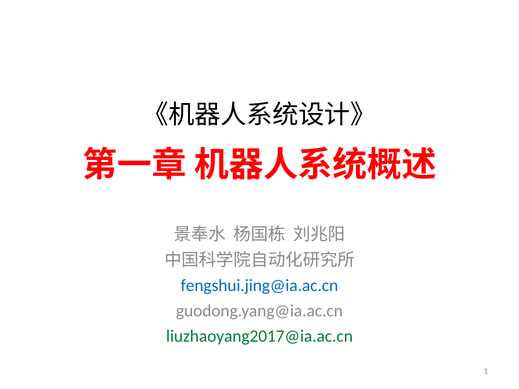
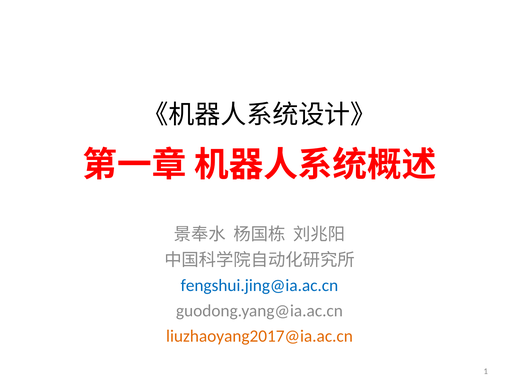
liuzhaoyang2017@ia.ac.cn colour: green -> orange (259, 336)
